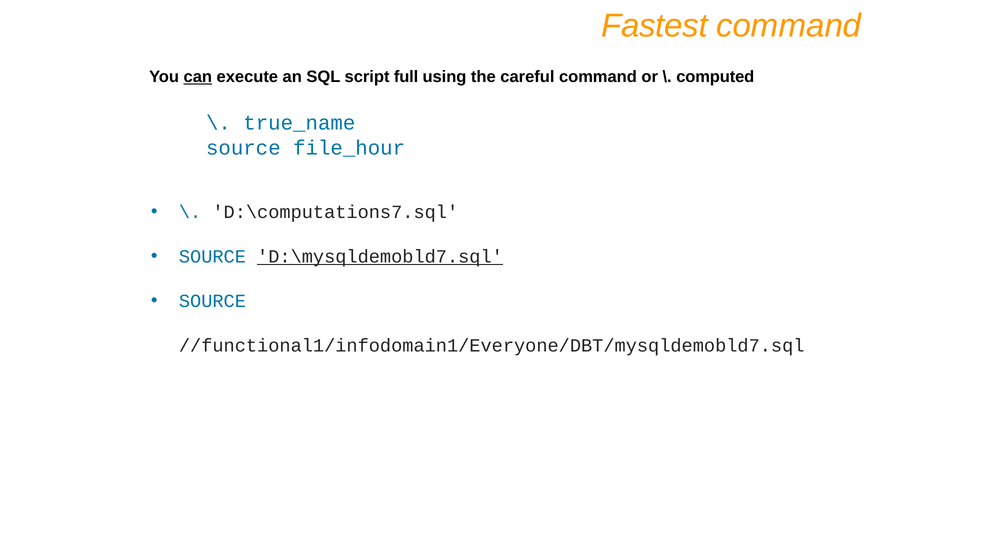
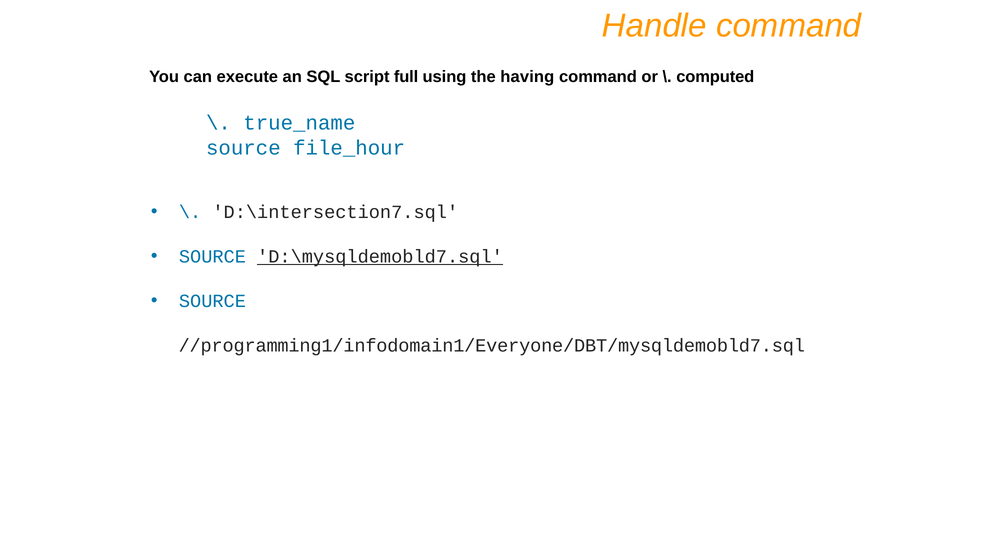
Fastest: Fastest -> Handle (654, 26)
can underline: present -> none (198, 77)
careful: careful -> having (527, 77)
D:\computations7.sql: D:\computations7.sql -> D:\intersection7.sql (335, 212)
//functional1/infodomain1/Everyone/DBT/mysqldemobld7.sql: //functional1/infodomain1/Everyone/DBT/mysqldemobld7.sql -> //programming1/infodomain1/Everyone/DBT/mysqldemobld7.sql (492, 346)
